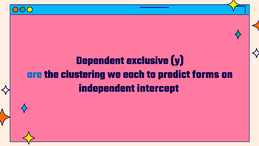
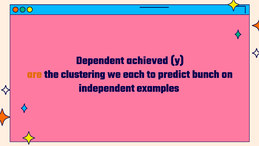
exclusive: exclusive -> achieved (147, 60)
are colour: blue -> orange (34, 74)
forms: forms -> bunch (206, 74)
intercept: intercept -> examples (158, 88)
